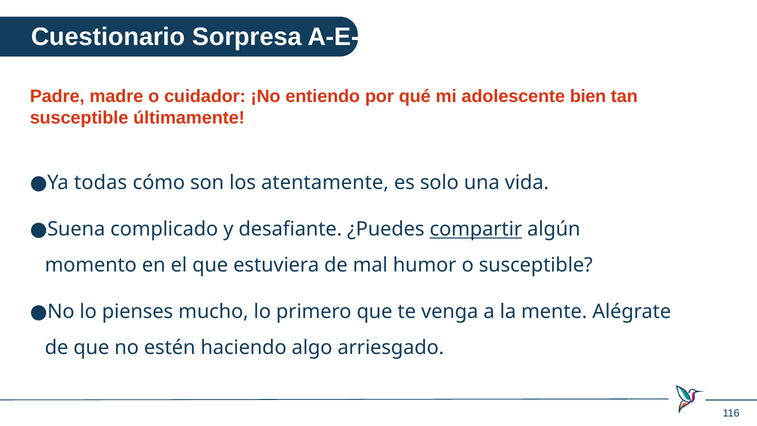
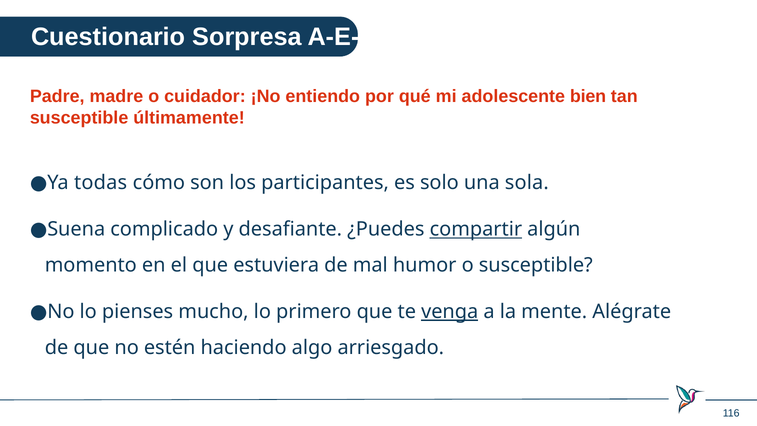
atentamente: atentamente -> participantes (325, 183)
vida: vida -> sola (527, 183)
venga underline: none -> present (450, 312)
